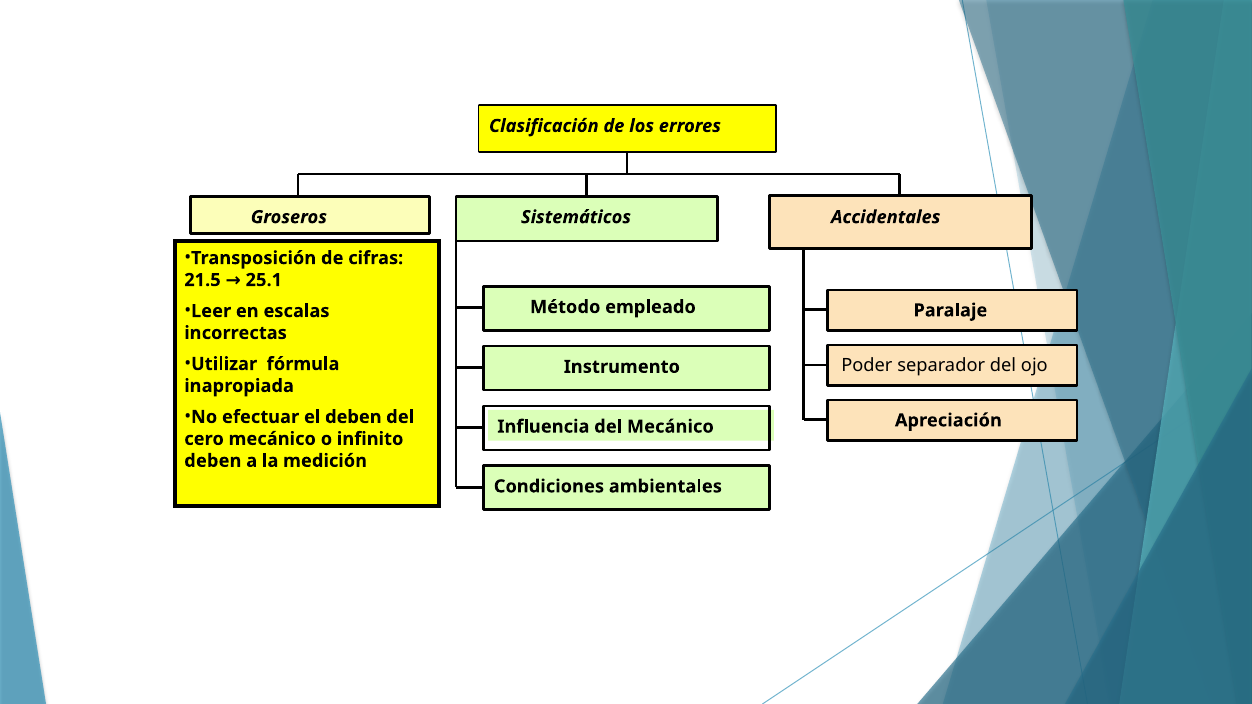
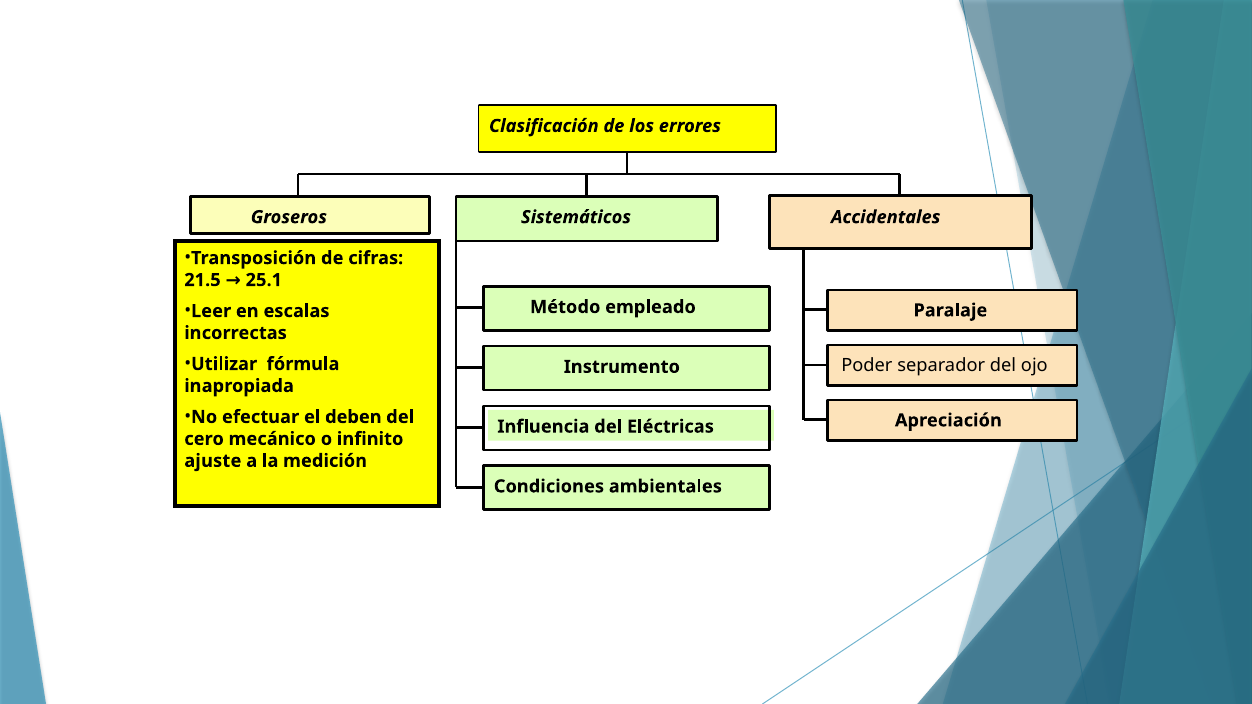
del Mecánico: Mecánico -> Eléctricas (670, 427)
deben: deben -> ajuste (213, 461)
